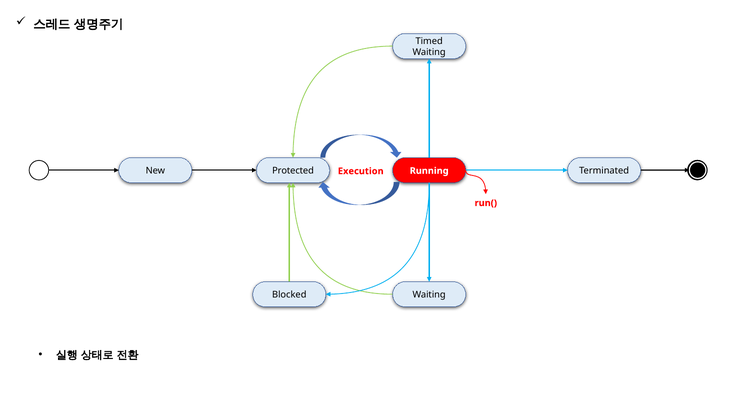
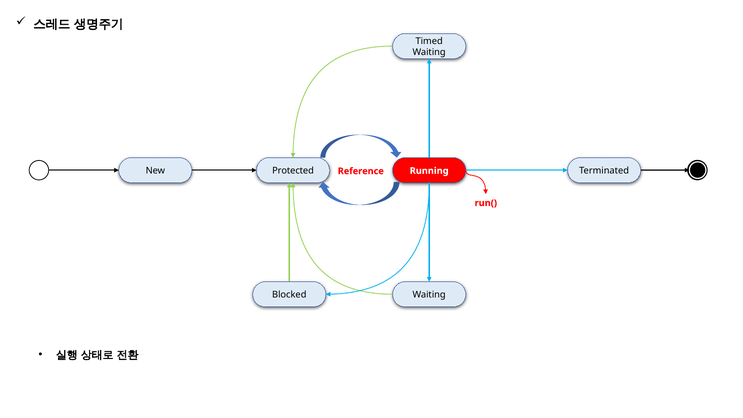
Execution: Execution -> Reference (361, 171)
